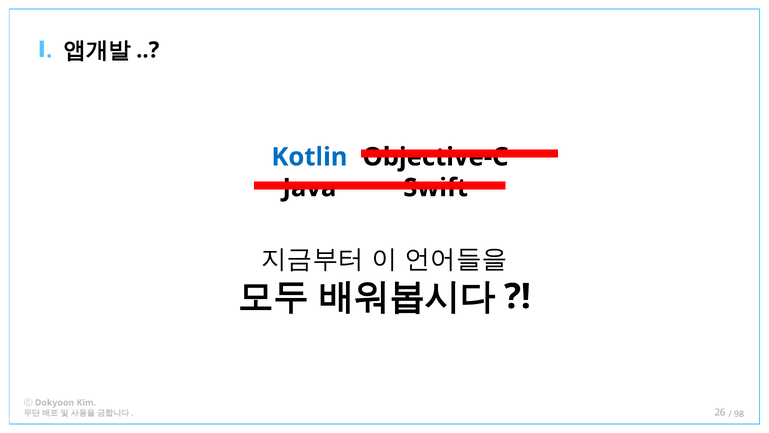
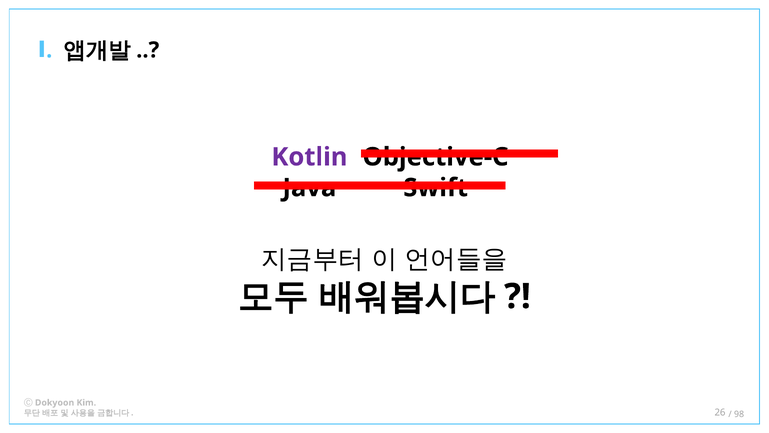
Kotlin colour: blue -> purple (309, 157)
